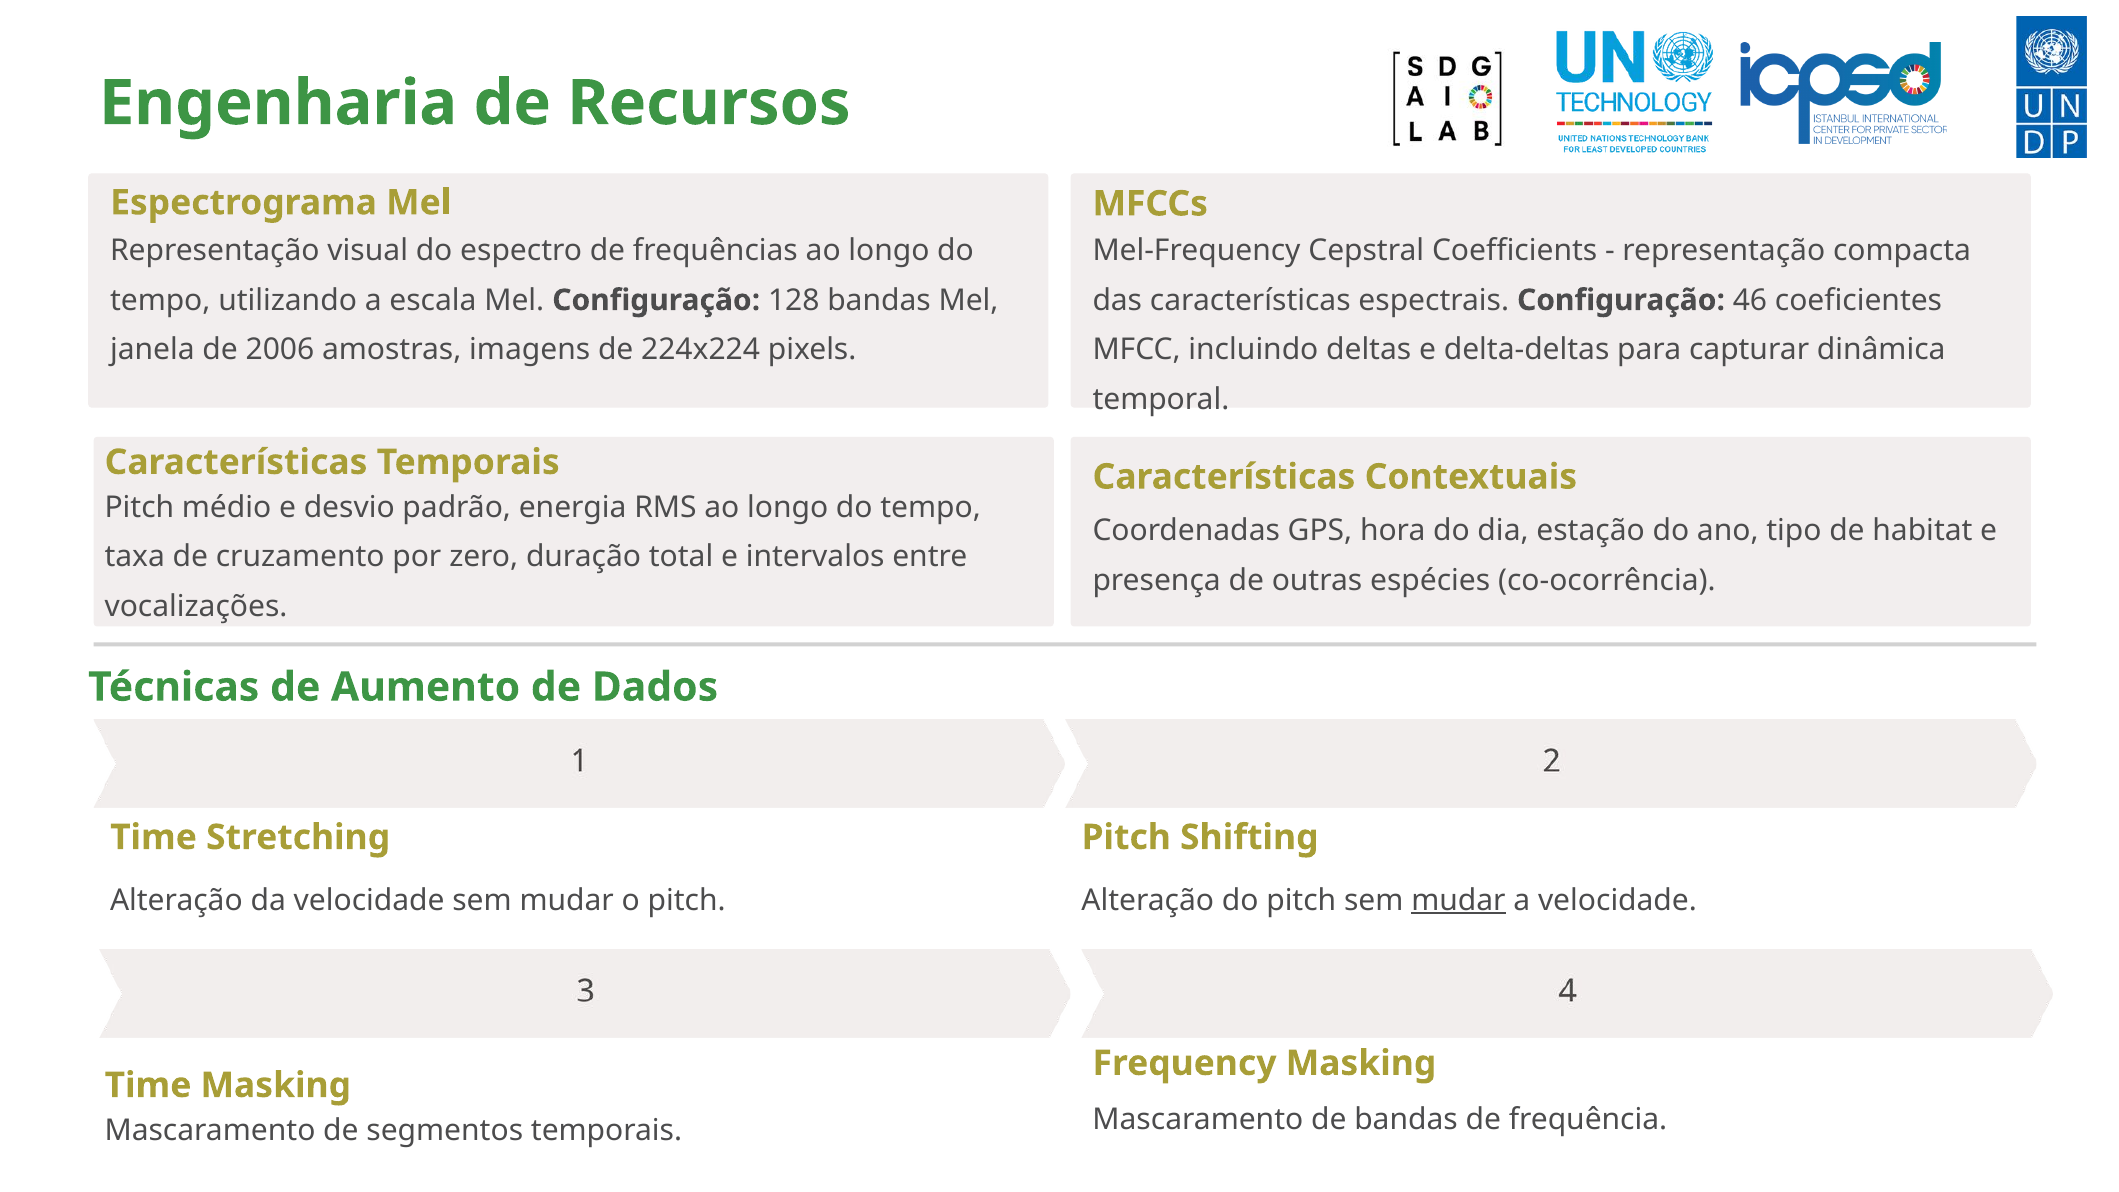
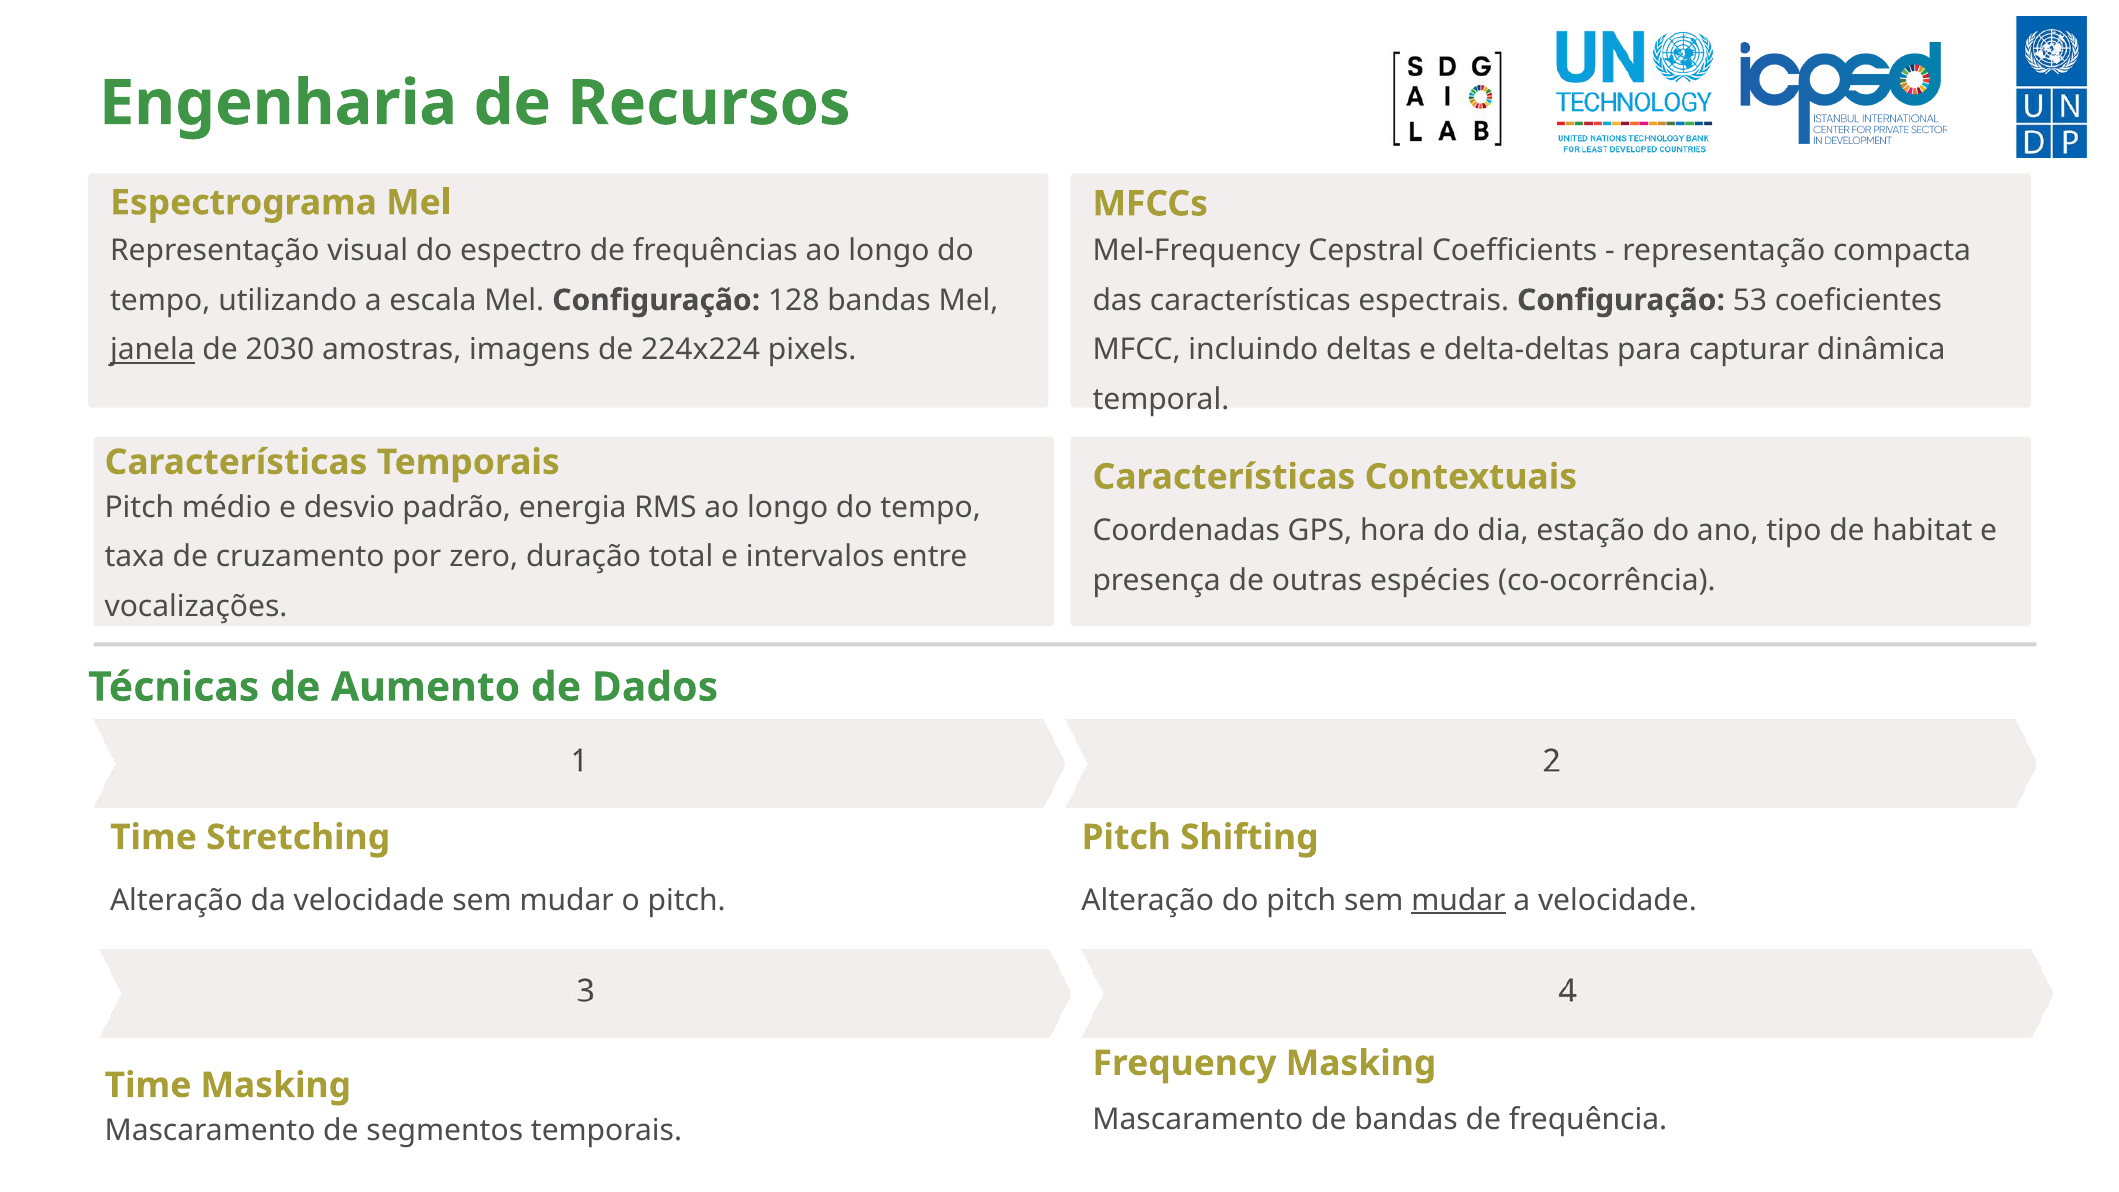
46: 46 -> 53 (1750, 300)
janela underline: none -> present (152, 350)
2006: 2006 -> 2030 (280, 350)
